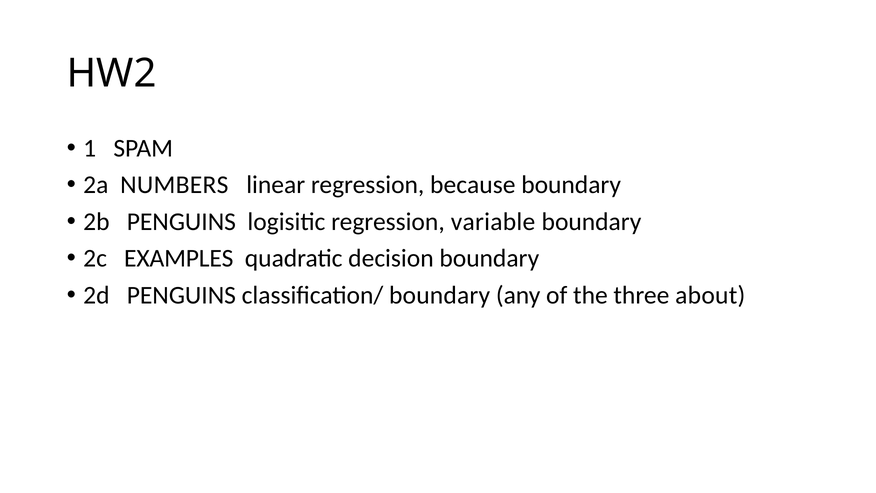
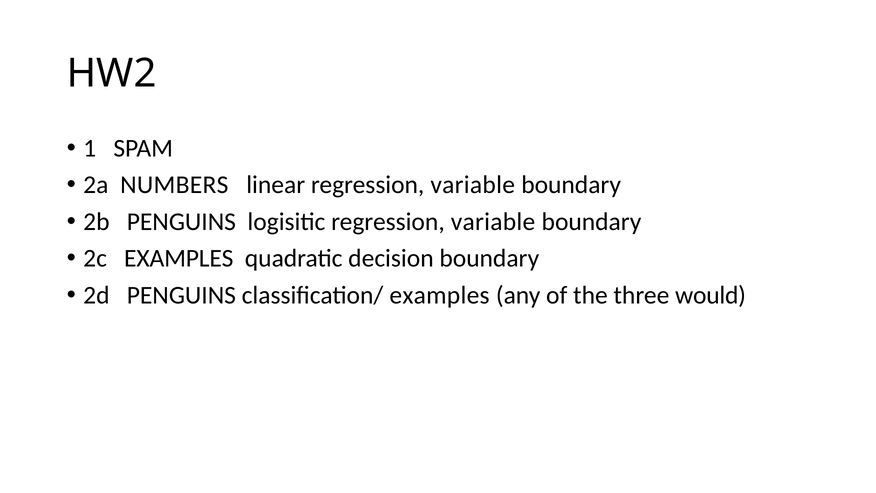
linear regression because: because -> variable (473, 185)
classification/ boundary: boundary -> examples (440, 295)
about: about -> would (711, 295)
